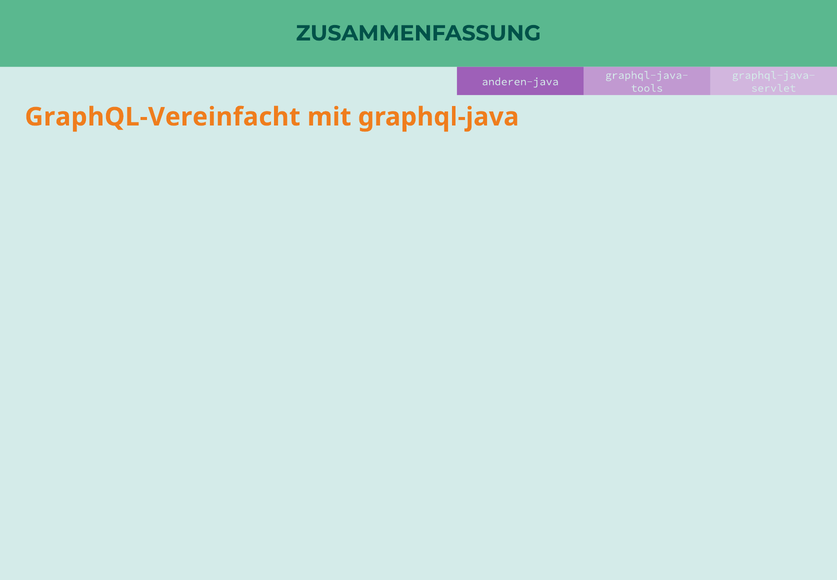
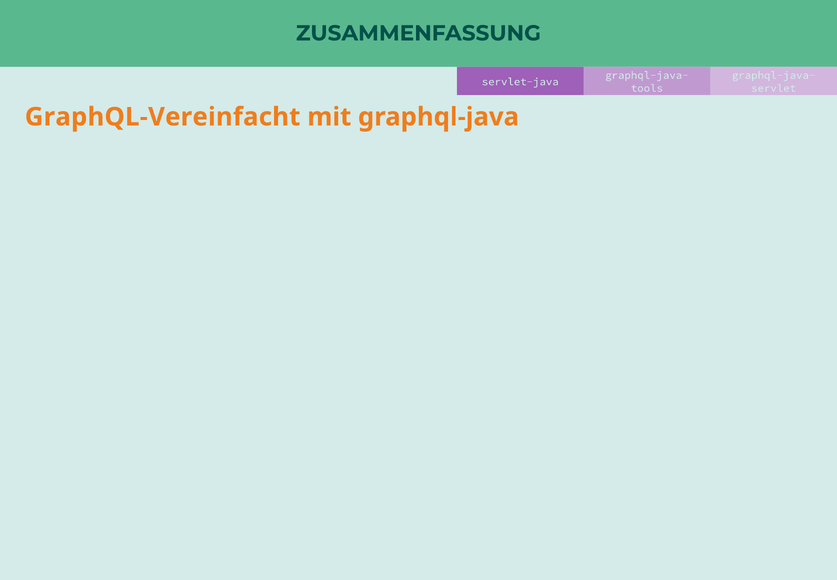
anderen-java: anderen-java -> servlet-java (520, 82)
